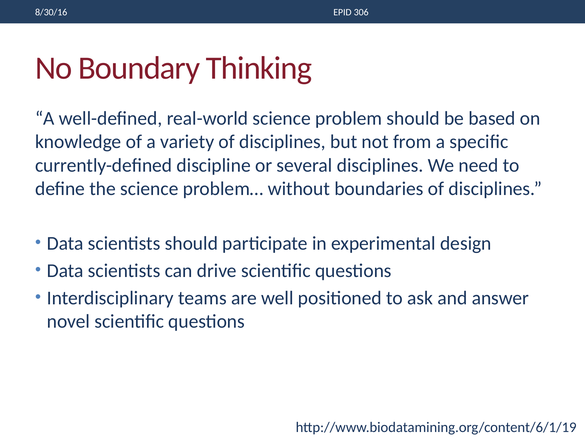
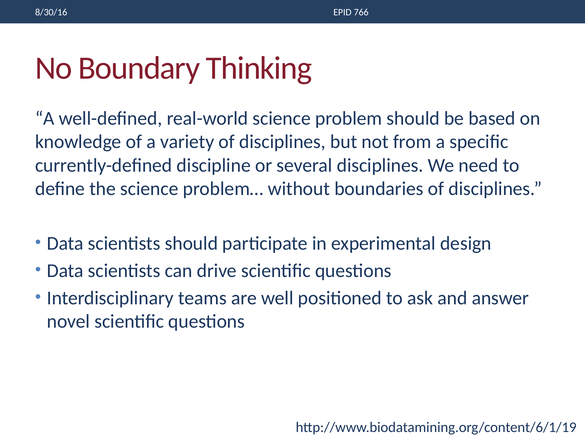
306: 306 -> 766 (361, 12)
